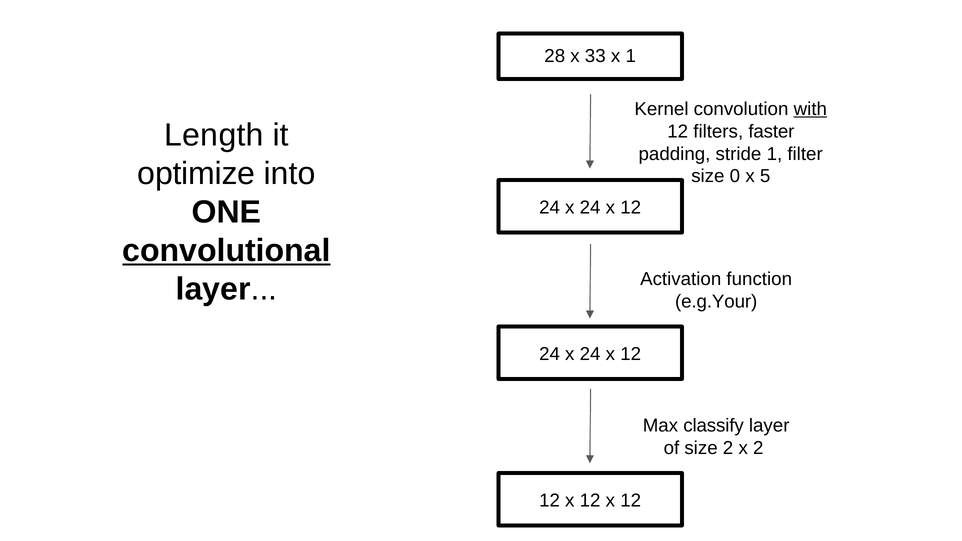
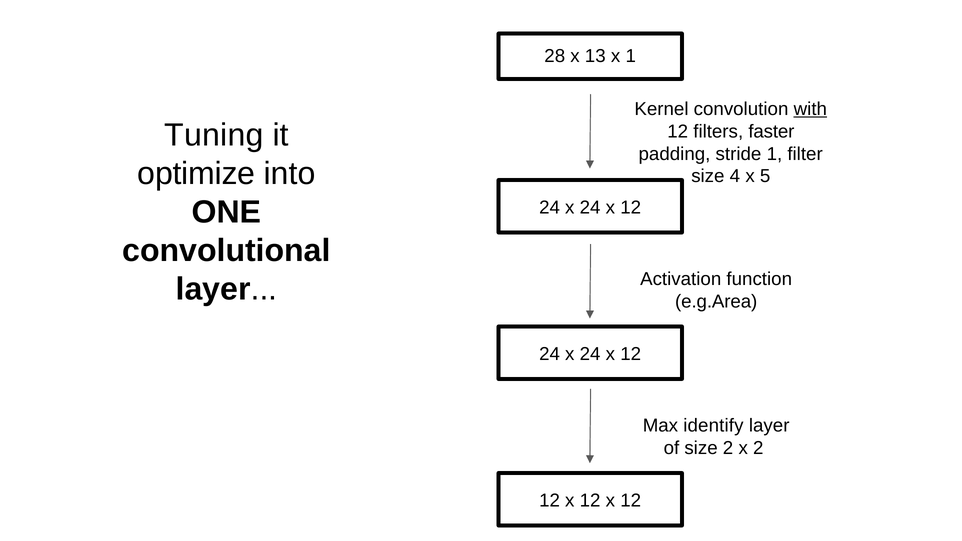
33: 33 -> 13 (595, 56)
Length: Length -> Tuning (214, 135)
0: 0 -> 4 (735, 176)
convolutional underline: present -> none (226, 251)
e.g.Your: e.g.Your -> e.g.Area (716, 301)
classify: classify -> identify (713, 426)
